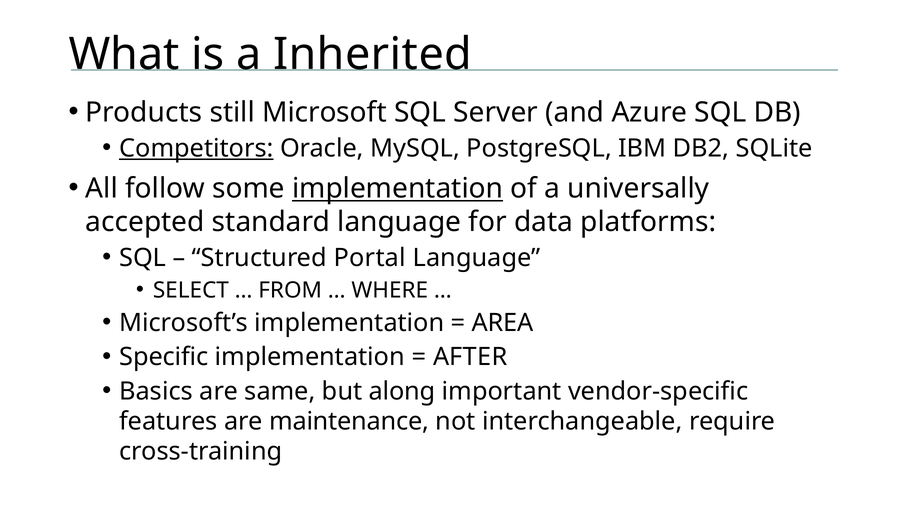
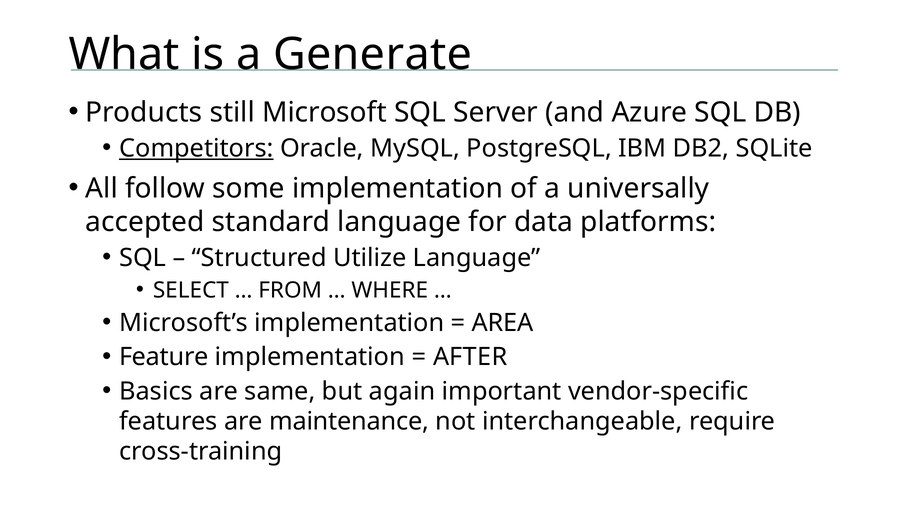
Inherited: Inherited -> Generate (373, 55)
implementation underline: present -> none (398, 189)
Portal: Portal -> Utilize (370, 258)
Specific: Specific -> Feature (164, 357)
along: along -> again (402, 392)
